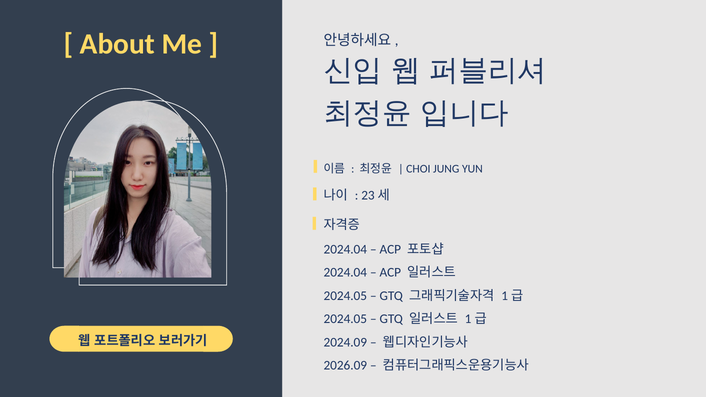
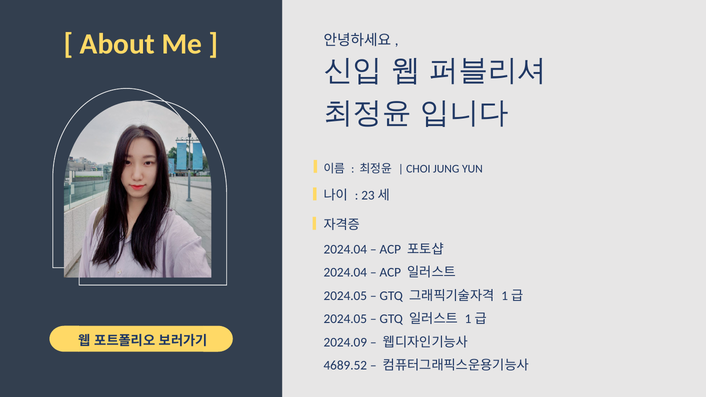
2026.09: 2026.09 -> 4689.52 (345, 365)
